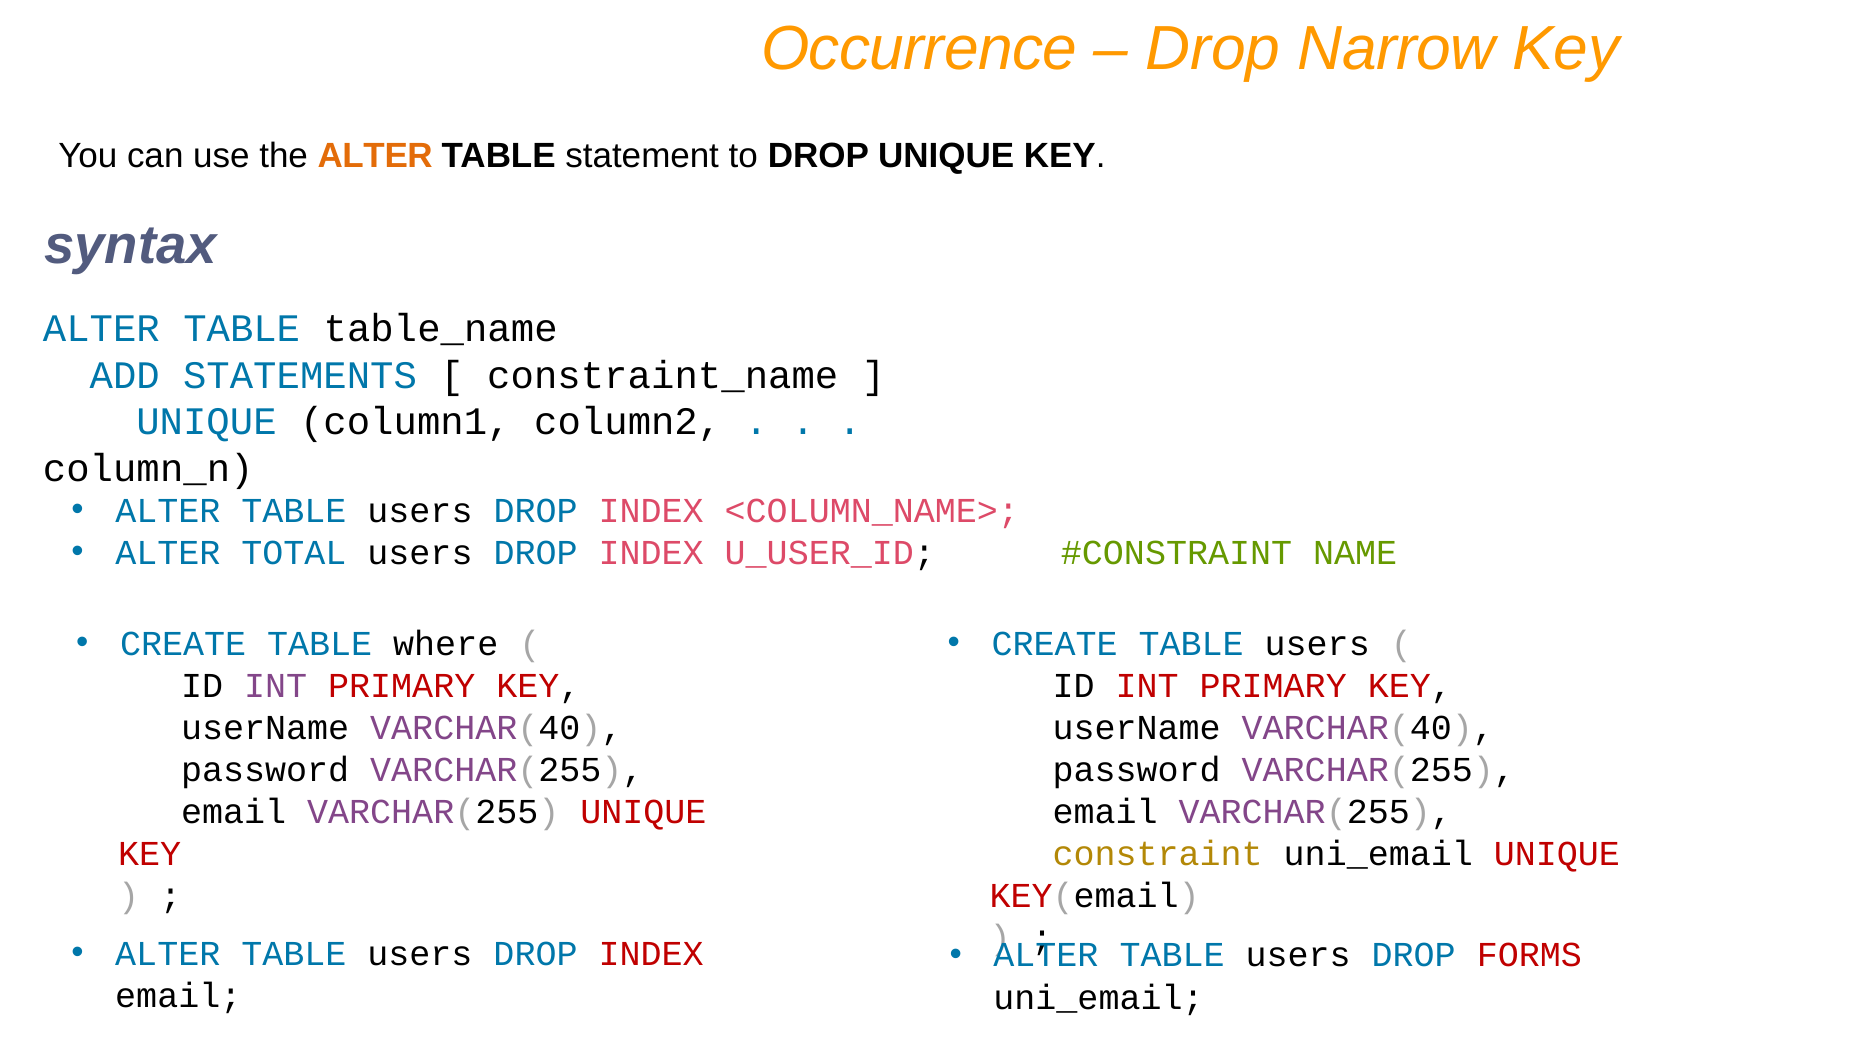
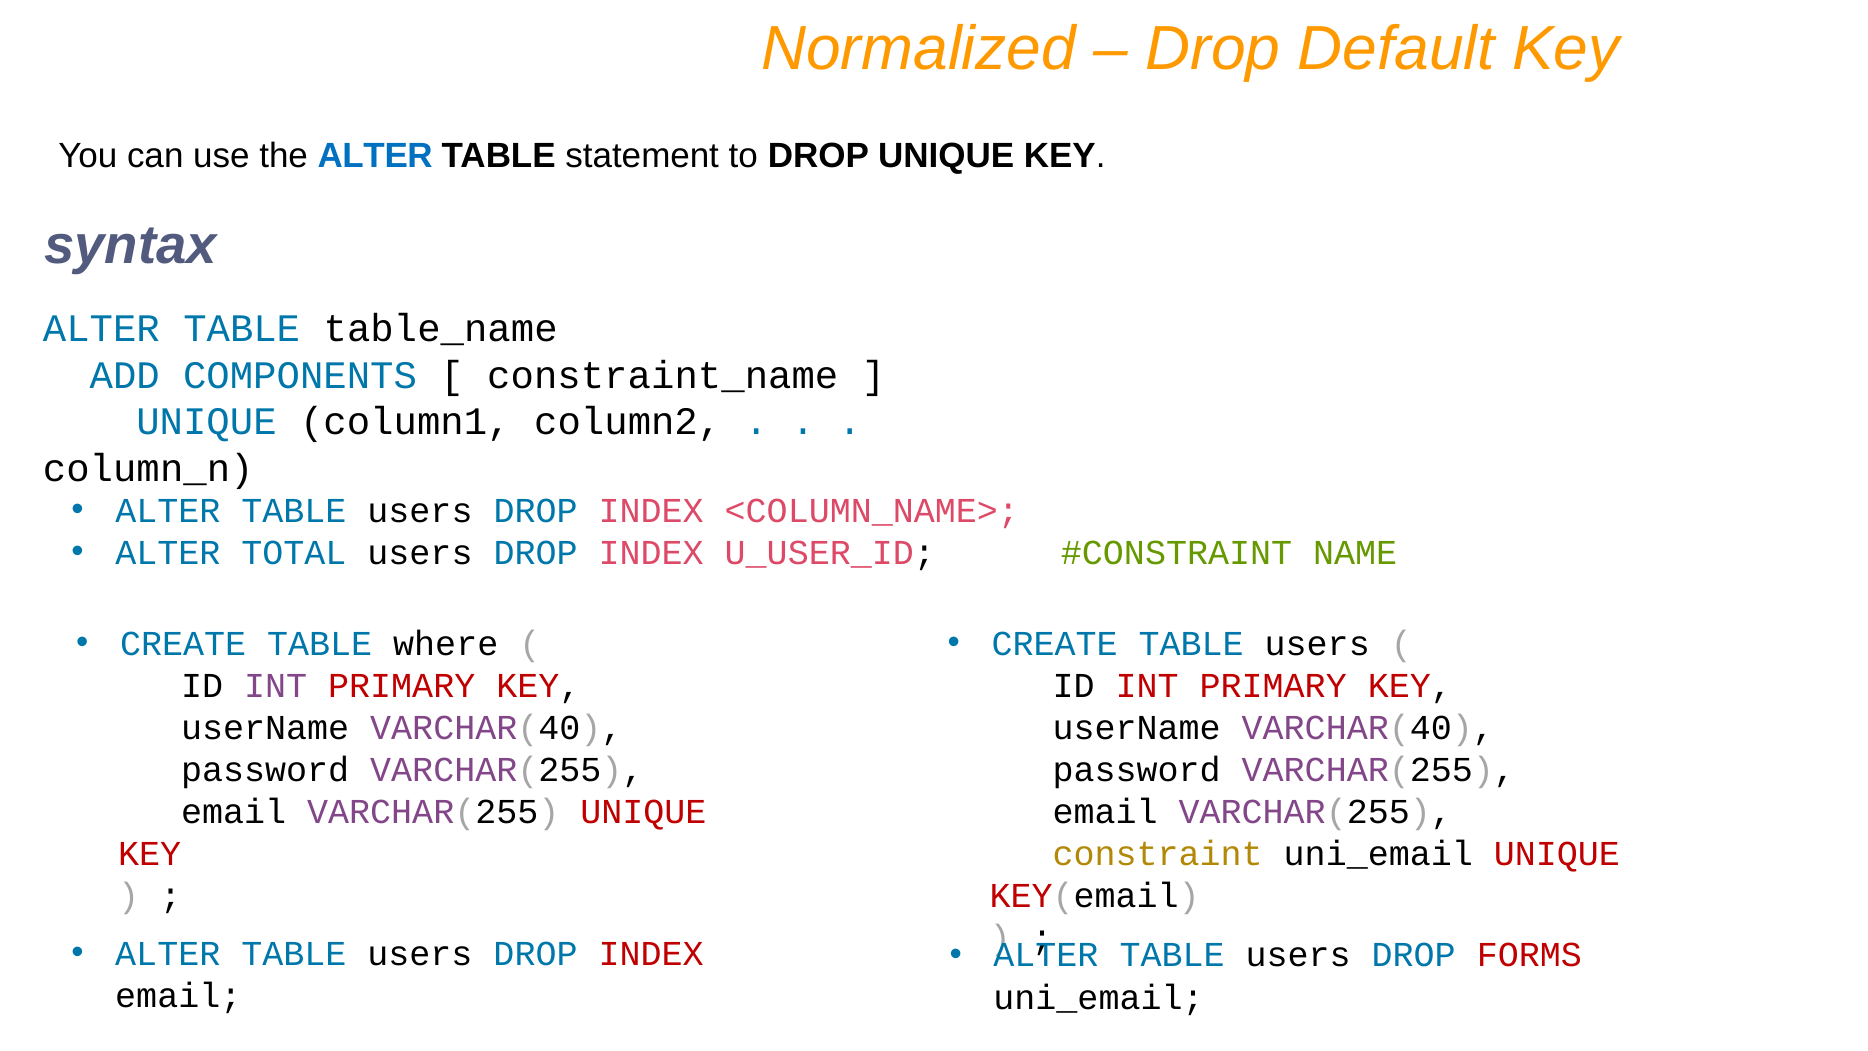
Occurrence: Occurrence -> Normalized (919, 49)
Narrow: Narrow -> Default (1396, 49)
ALTER colour: orange -> blue (375, 156)
STATEMENTS: STATEMENTS -> COMPONENTS (300, 375)
